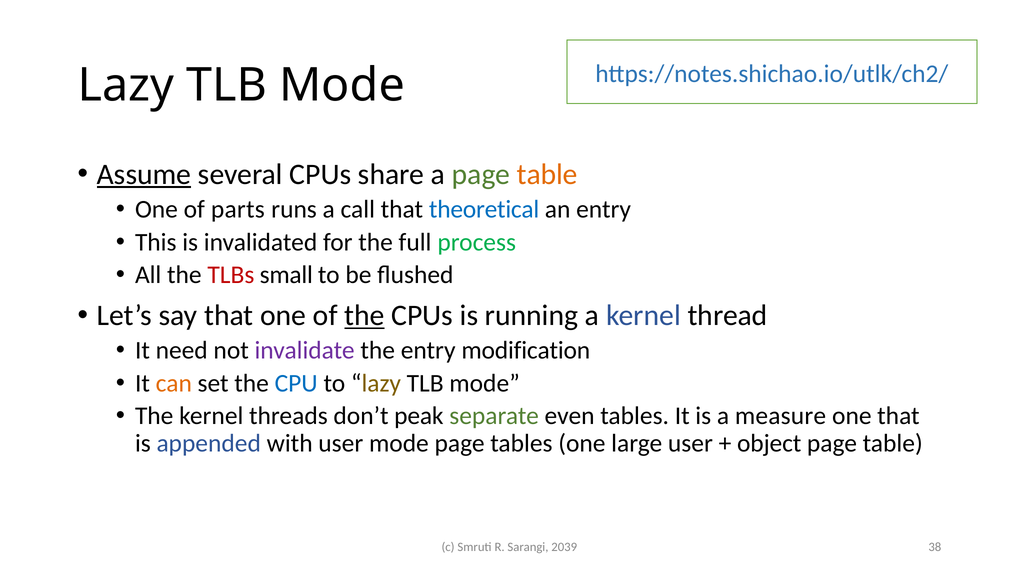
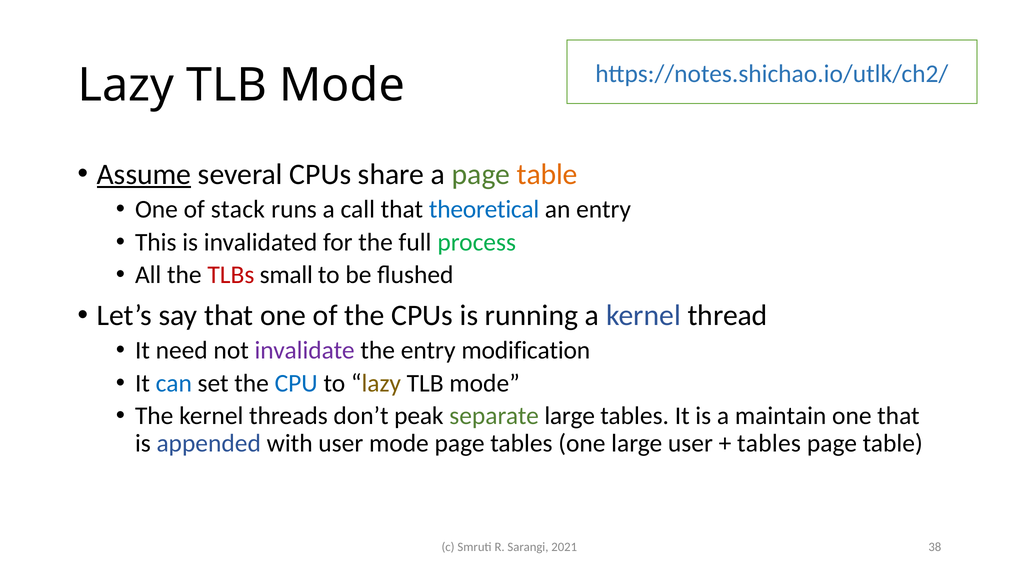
parts: parts -> stack (238, 209)
the underline: present -> none (364, 315)
can colour: orange -> blue (174, 383)
separate even: even -> large (570, 416)
measure: measure -> maintain (781, 416)
object: object -> tables (769, 444)
2039: 2039 -> 2021 (564, 547)
